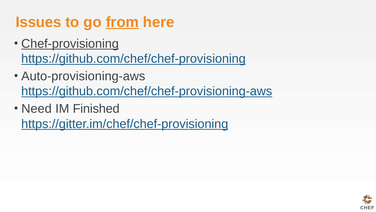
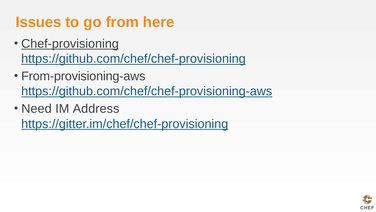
from underline: present -> none (122, 22)
Auto-provisioning-aws: Auto-provisioning-aws -> From-provisioning-aws (83, 76)
Finished: Finished -> Address (96, 109)
